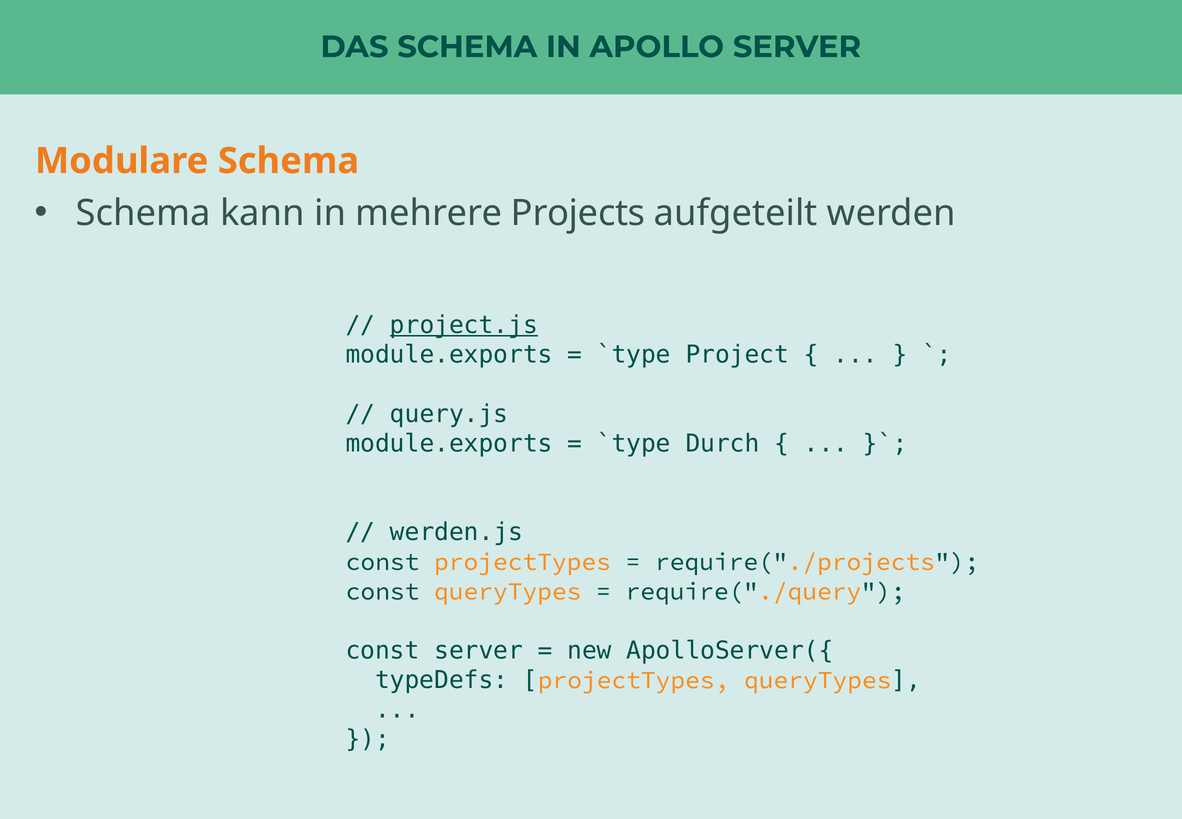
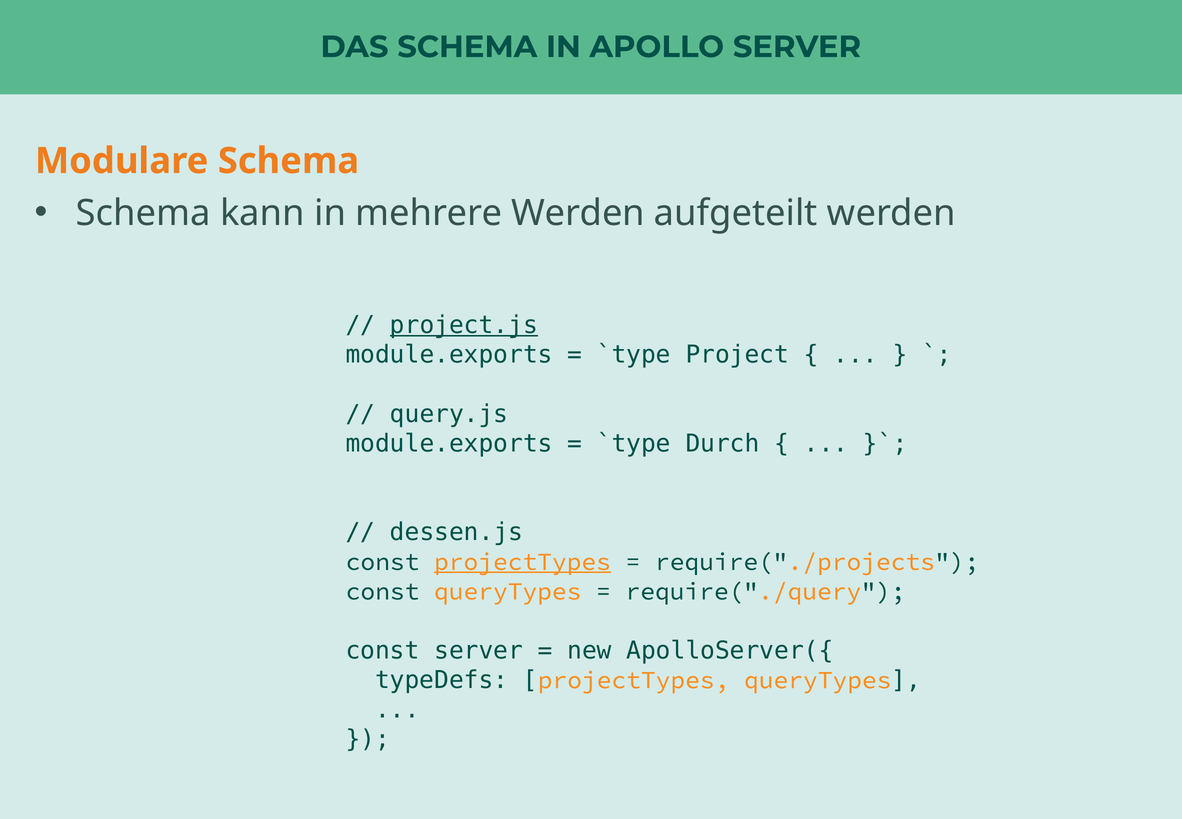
mehrere Projects: Projects -> Werden (578, 213)
werden.js: werden.js -> dessen.js (457, 532)
projectTypes underline: none -> present (522, 561)
